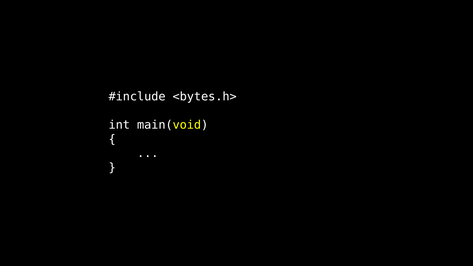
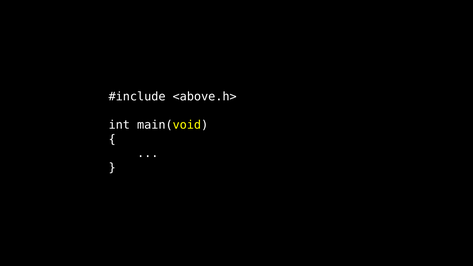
<bytes.h>: <bytes.h> -> <above.h> (205, 97)
